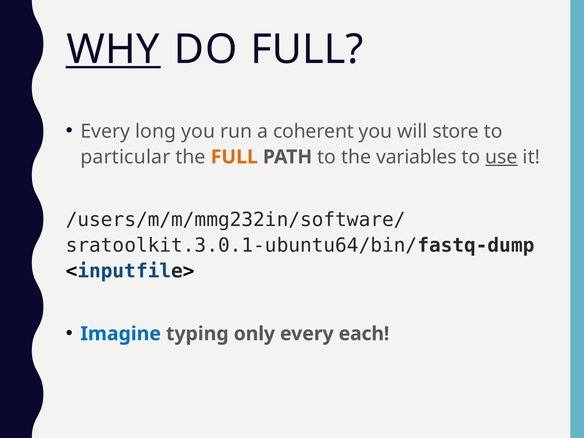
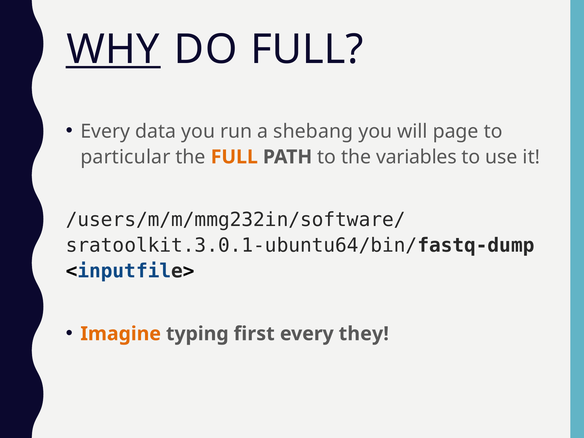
long: long -> data (156, 131)
coherent: coherent -> shebang (313, 131)
store: store -> page (456, 131)
use underline: present -> none (501, 157)
Imagine colour: blue -> orange (121, 334)
only: only -> first (254, 334)
each: each -> they (364, 334)
